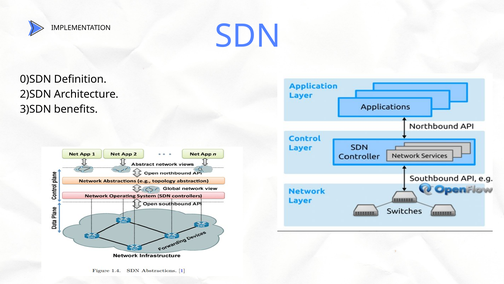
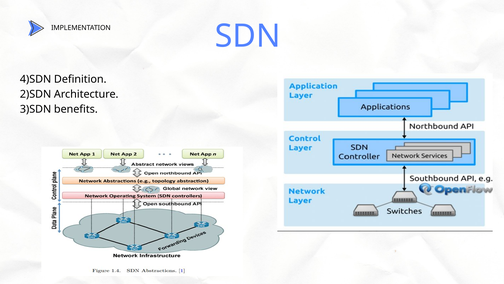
0)SDN: 0)SDN -> 4)SDN (36, 79)
